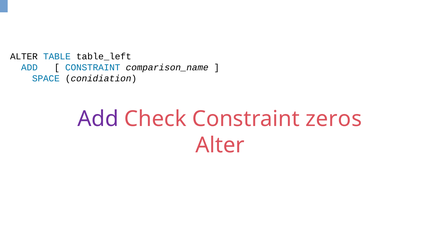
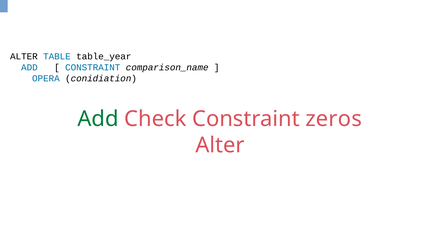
table_left: table_left -> table_year (104, 57)
SPACE: SPACE -> OPERA (46, 79)
Add colour: purple -> green (98, 119)
